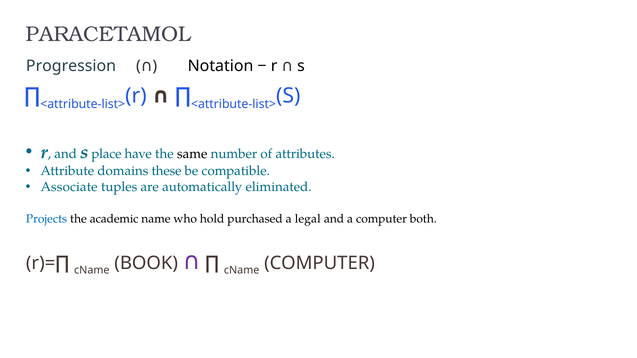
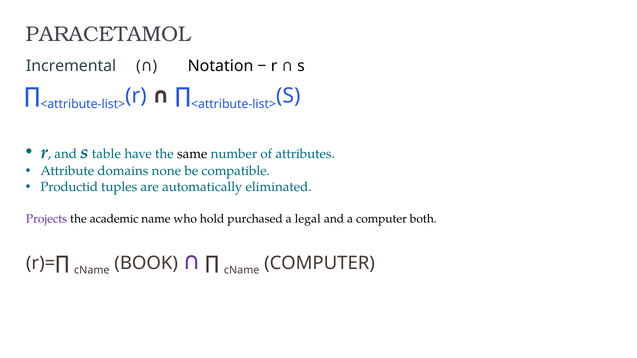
Progression: Progression -> Incremental (71, 66)
place: place -> table (106, 154)
these: these -> none (166, 171)
Associate: Associate -> Productid (69, 187)
Projects colour: blue -> purple (47, 219)
